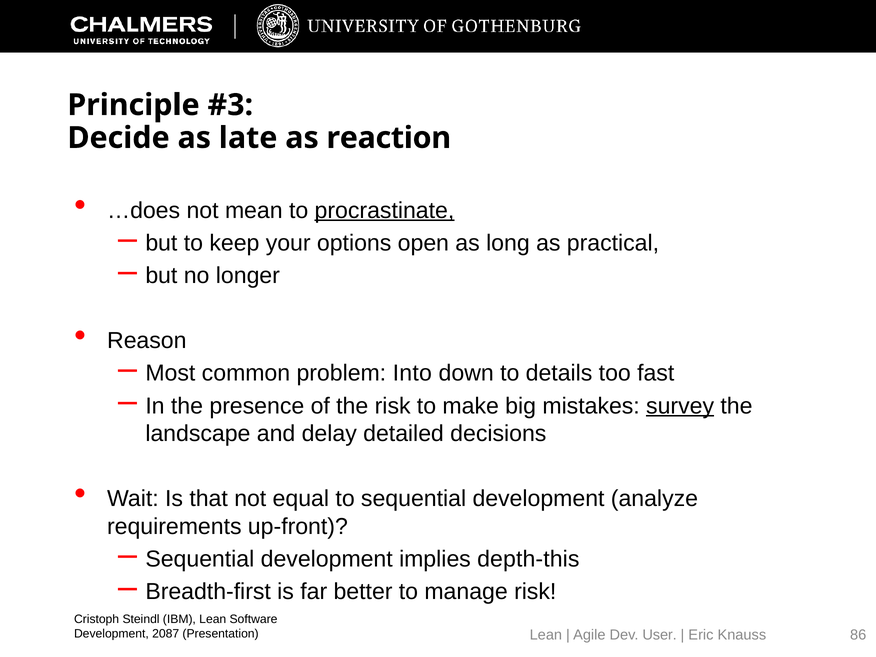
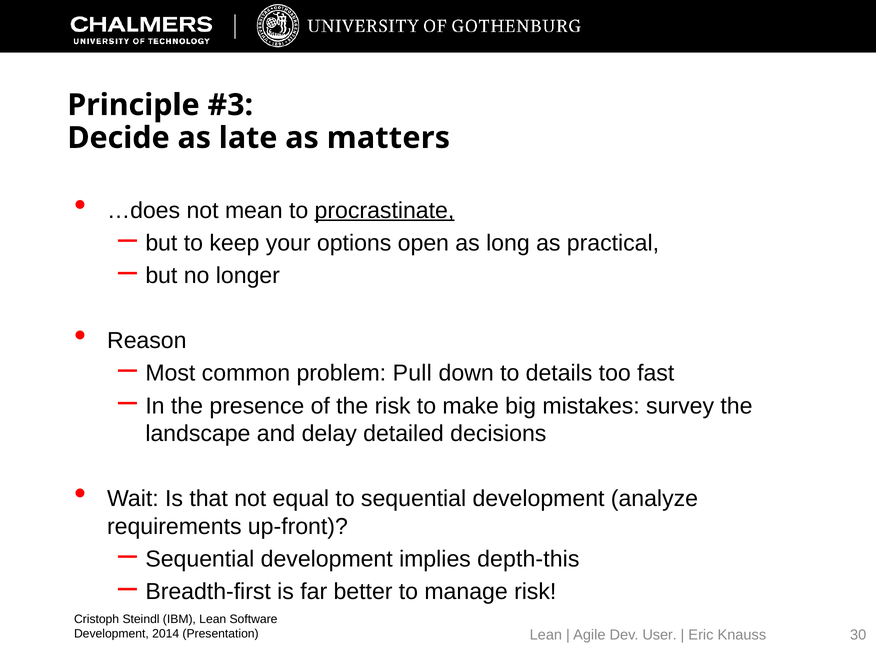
reaction: reaction -> matters (388, 138)
Into: Into -> Pull (412, 373)
survey underline: present -> none (680, 406)
2087: 2087 -> 2014 (166, 634)
86: 86 -> 30 (858, 635)
